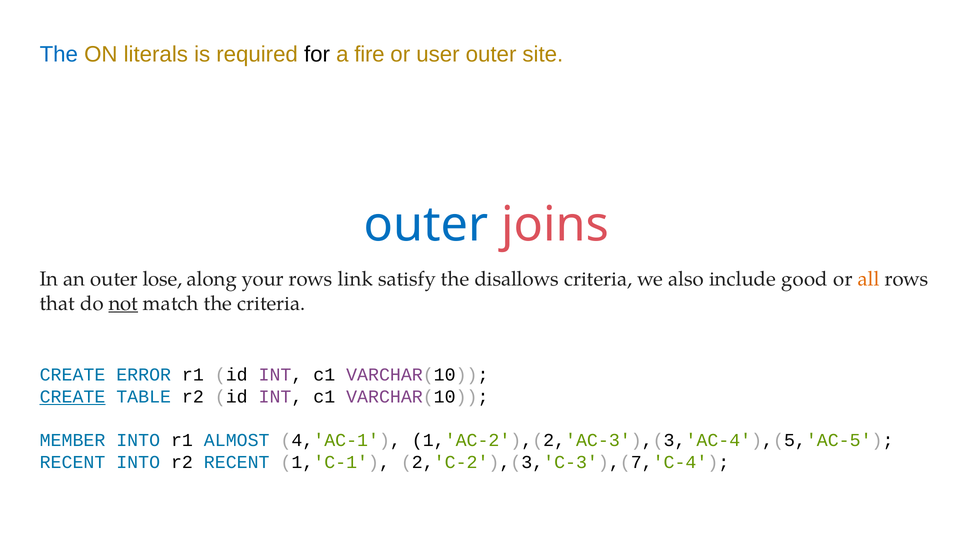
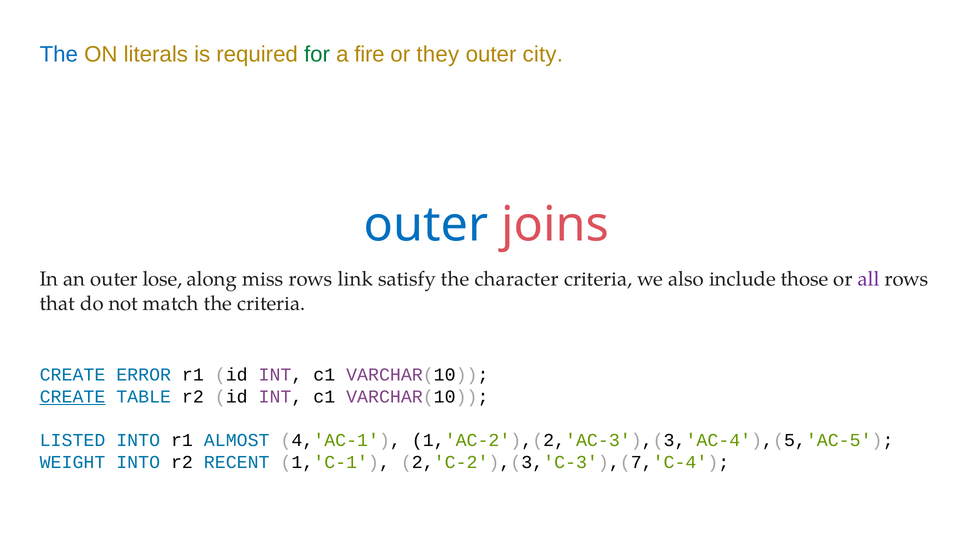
for colour: black -> green (317, 54)
user: user -> they (438, 54)
site: site -> city (543, 54)
your: your -> miss (263, 279)
disallows: disallows -> character (517, 279)
good: good -> those (805, 279)
all colour: orange -> purple (869, 279)
not underline: present -> none (123, 304)
MEMBER: MEMBER -> LISTED (73, 441)
RECENT: RECENT -> WEIGHT (73, 462)
